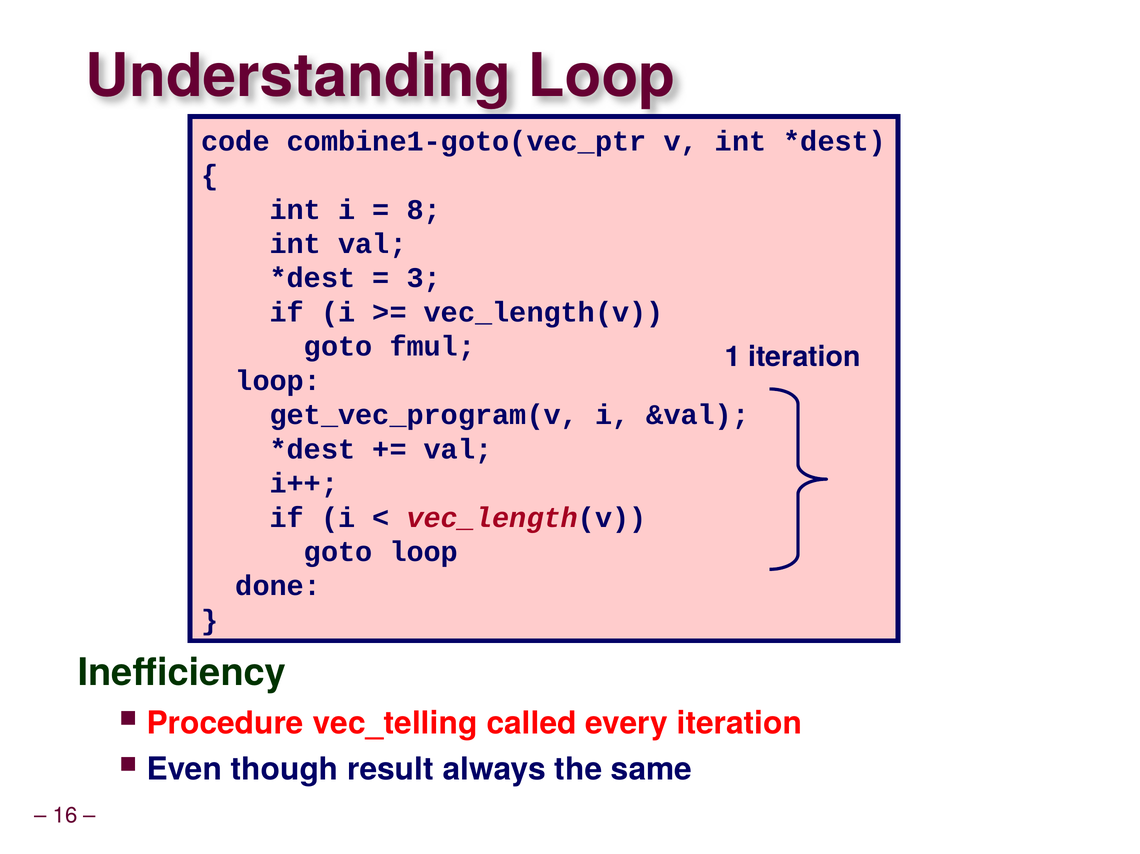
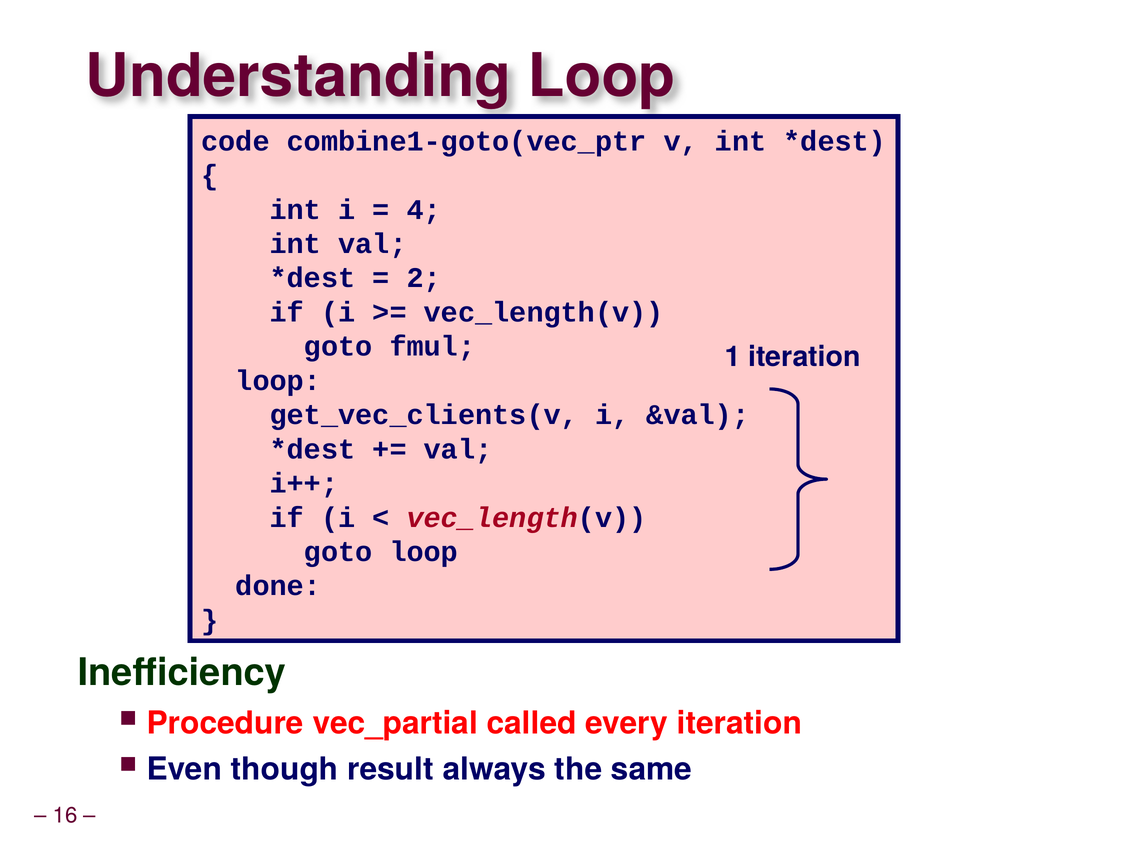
8: 8 -> 4 (424, 210)
3: 3 -> 2 (424, 278)
get_vec_program(v: get_vec_program(v -> get_vec_clients(v (424, 415)
vec_telling: vec_telling -> vec_partial (395, 724)
